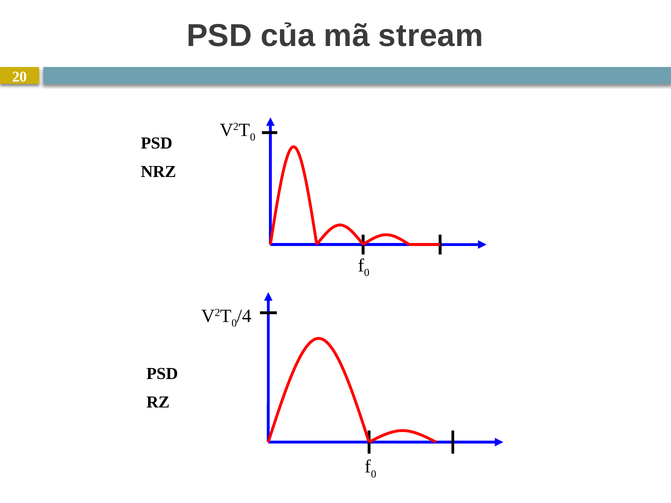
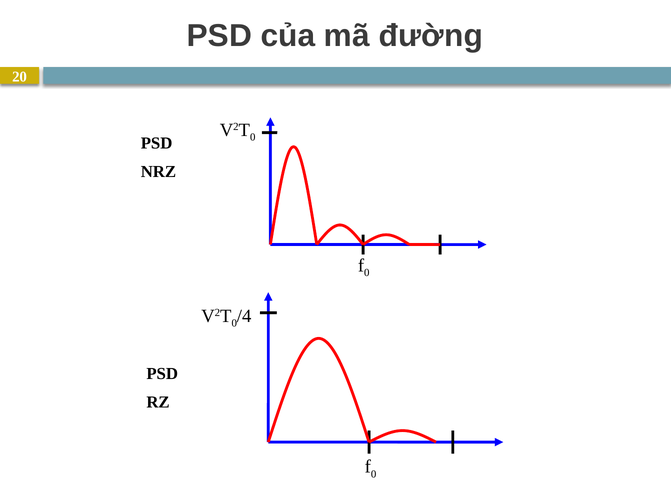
stream: stream -> đường (431, 36)
